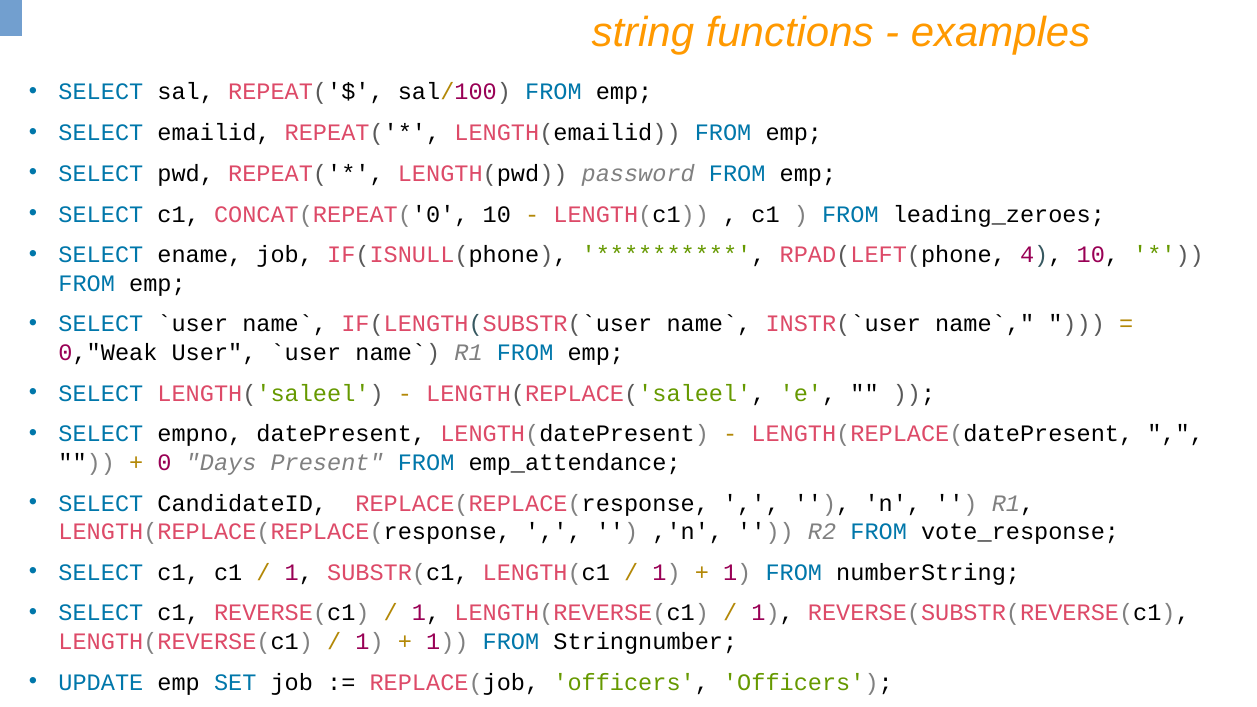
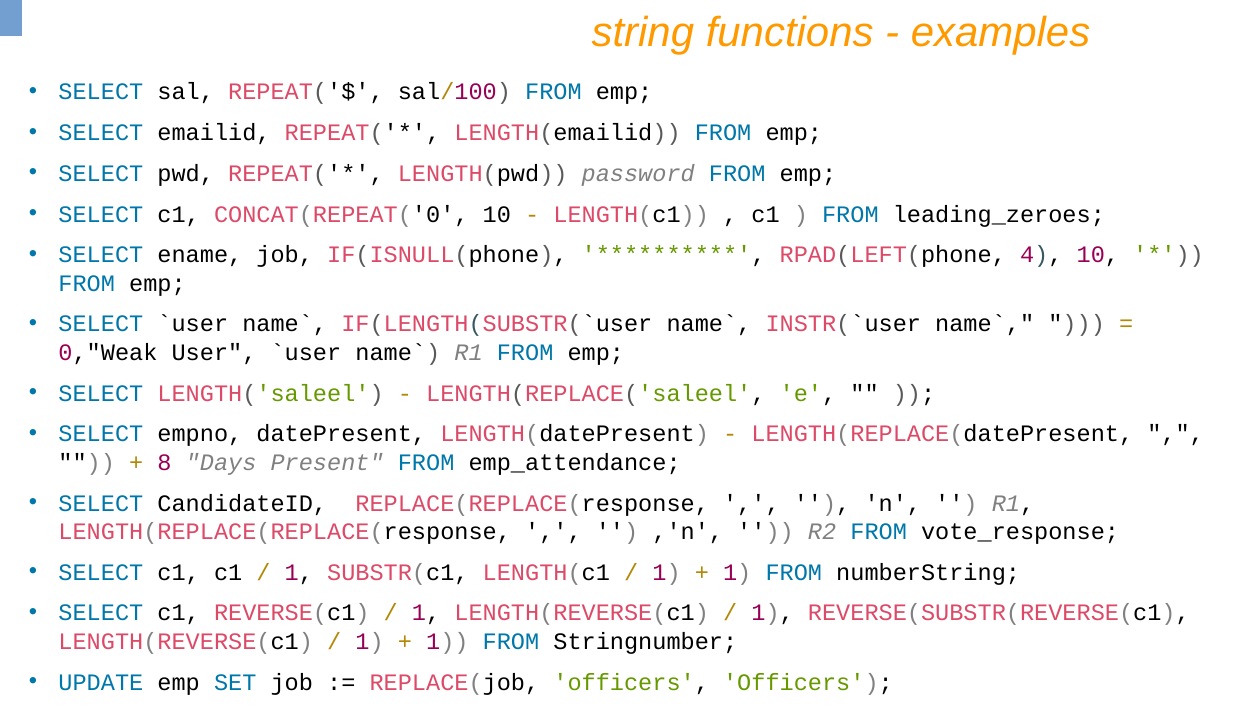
0: 0 -> 8 (165, 462)
